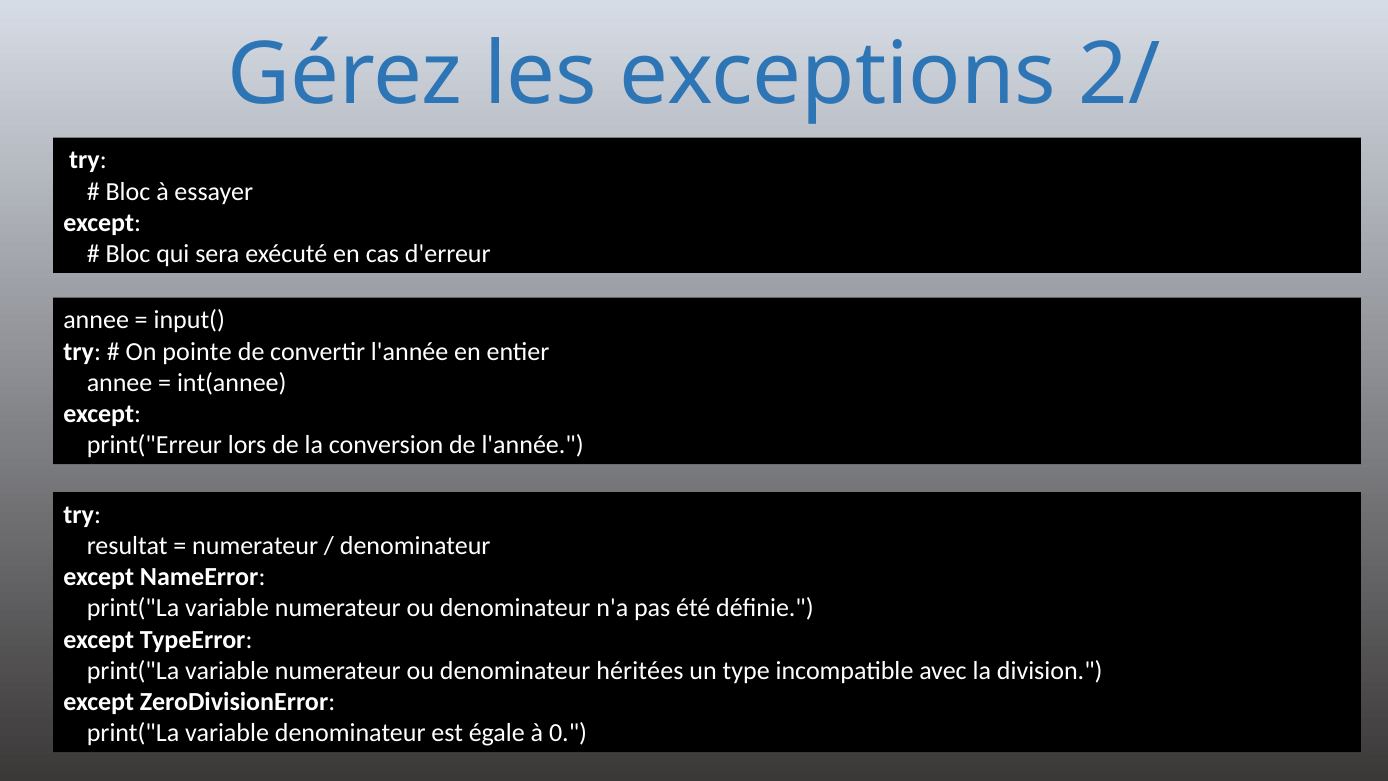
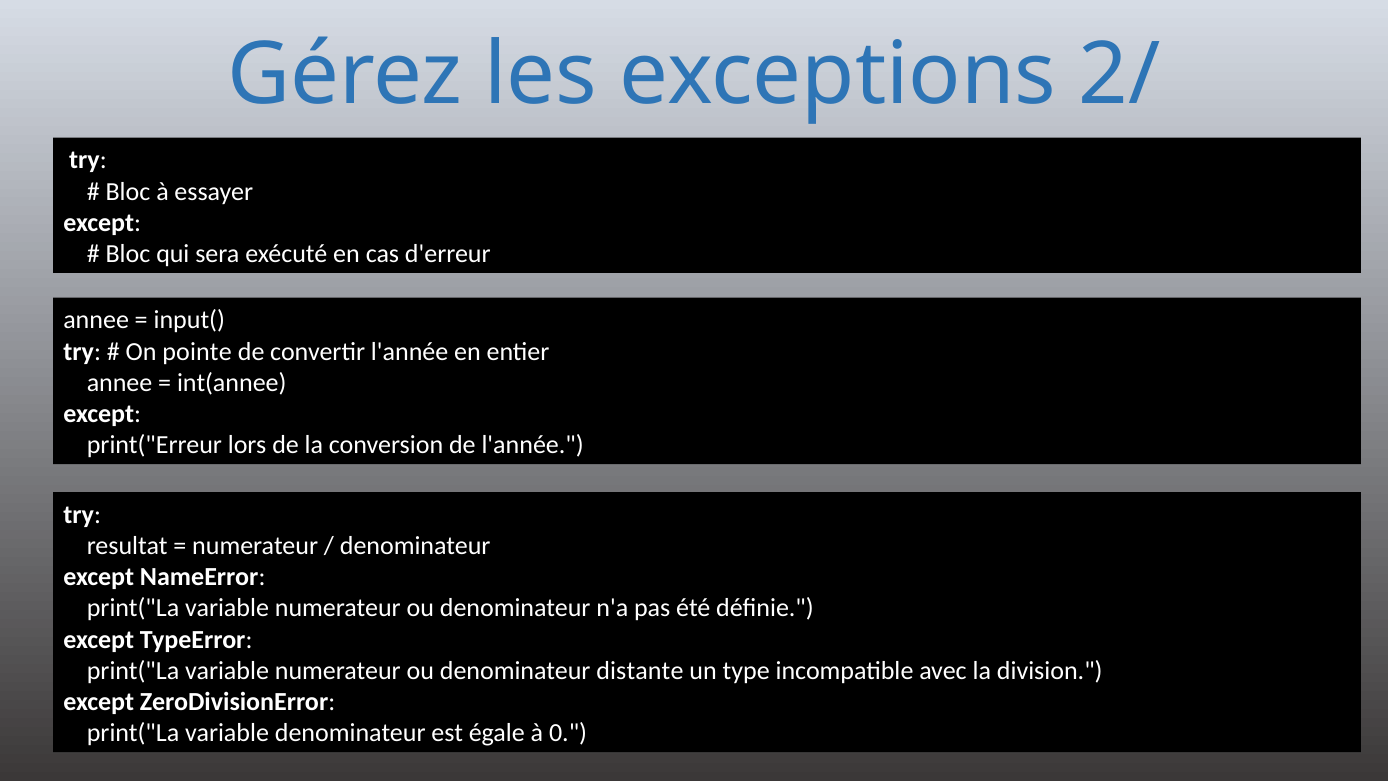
héritées: héritées -> distante (640, 671)
